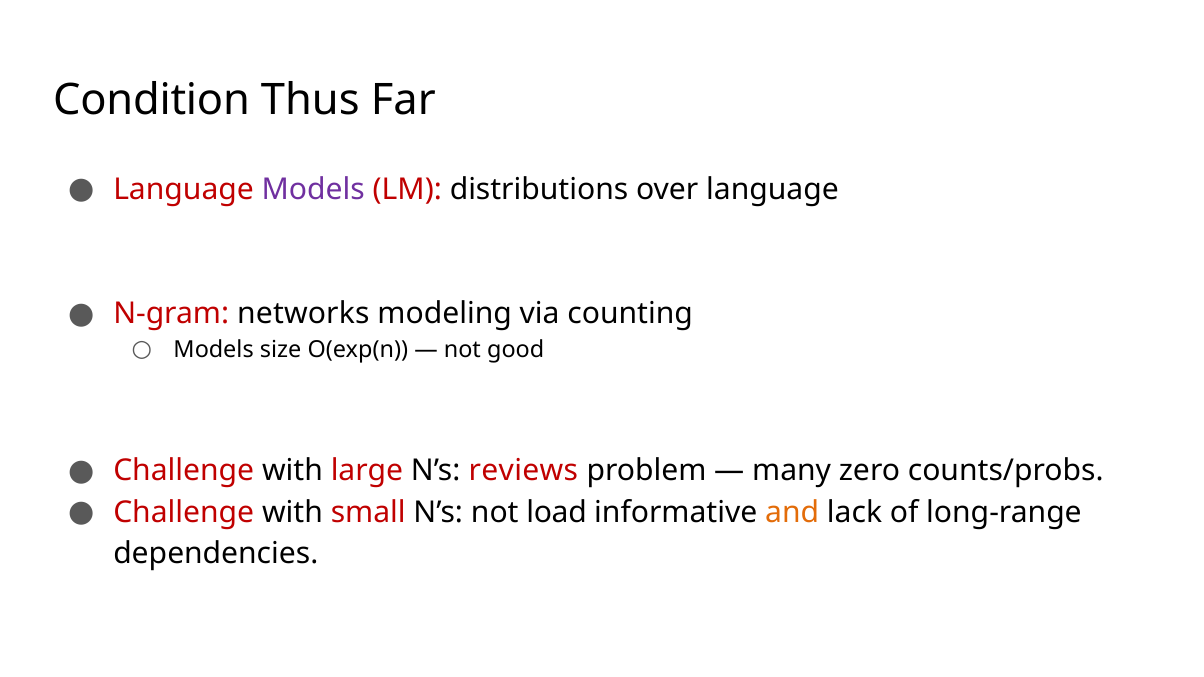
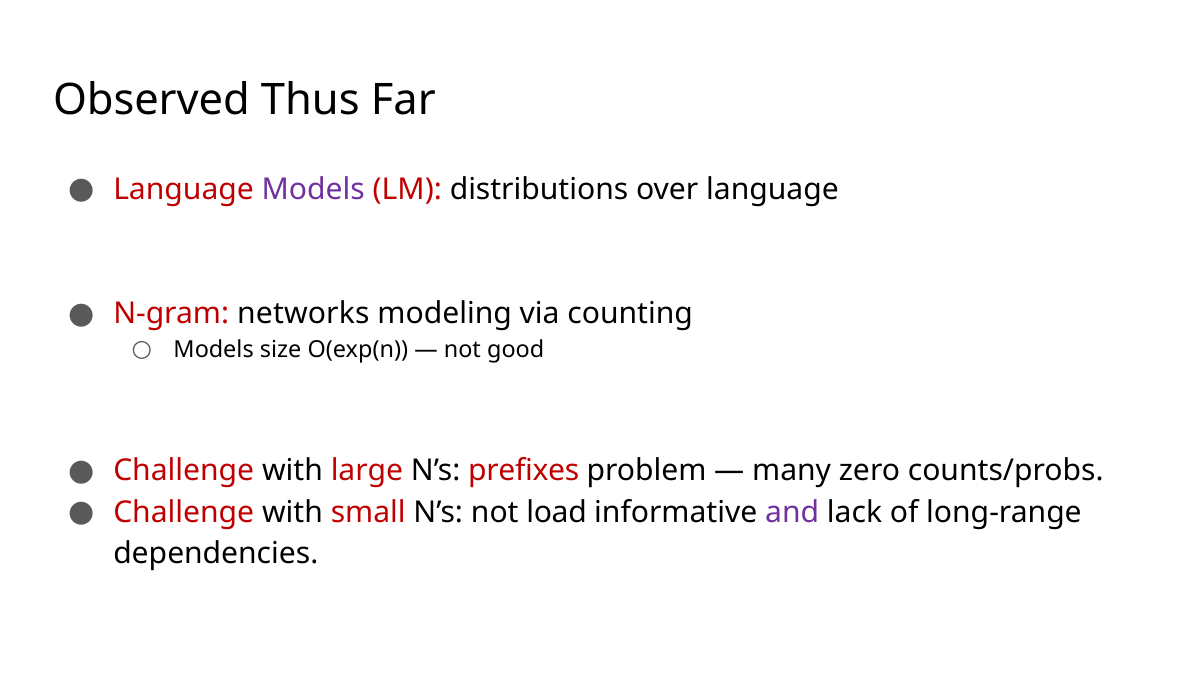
Condition: Condition -> Observed (151, 100)
reviews: reviews -> prefixes (524, 471)
and colour: orange -> purple (792, 512)
